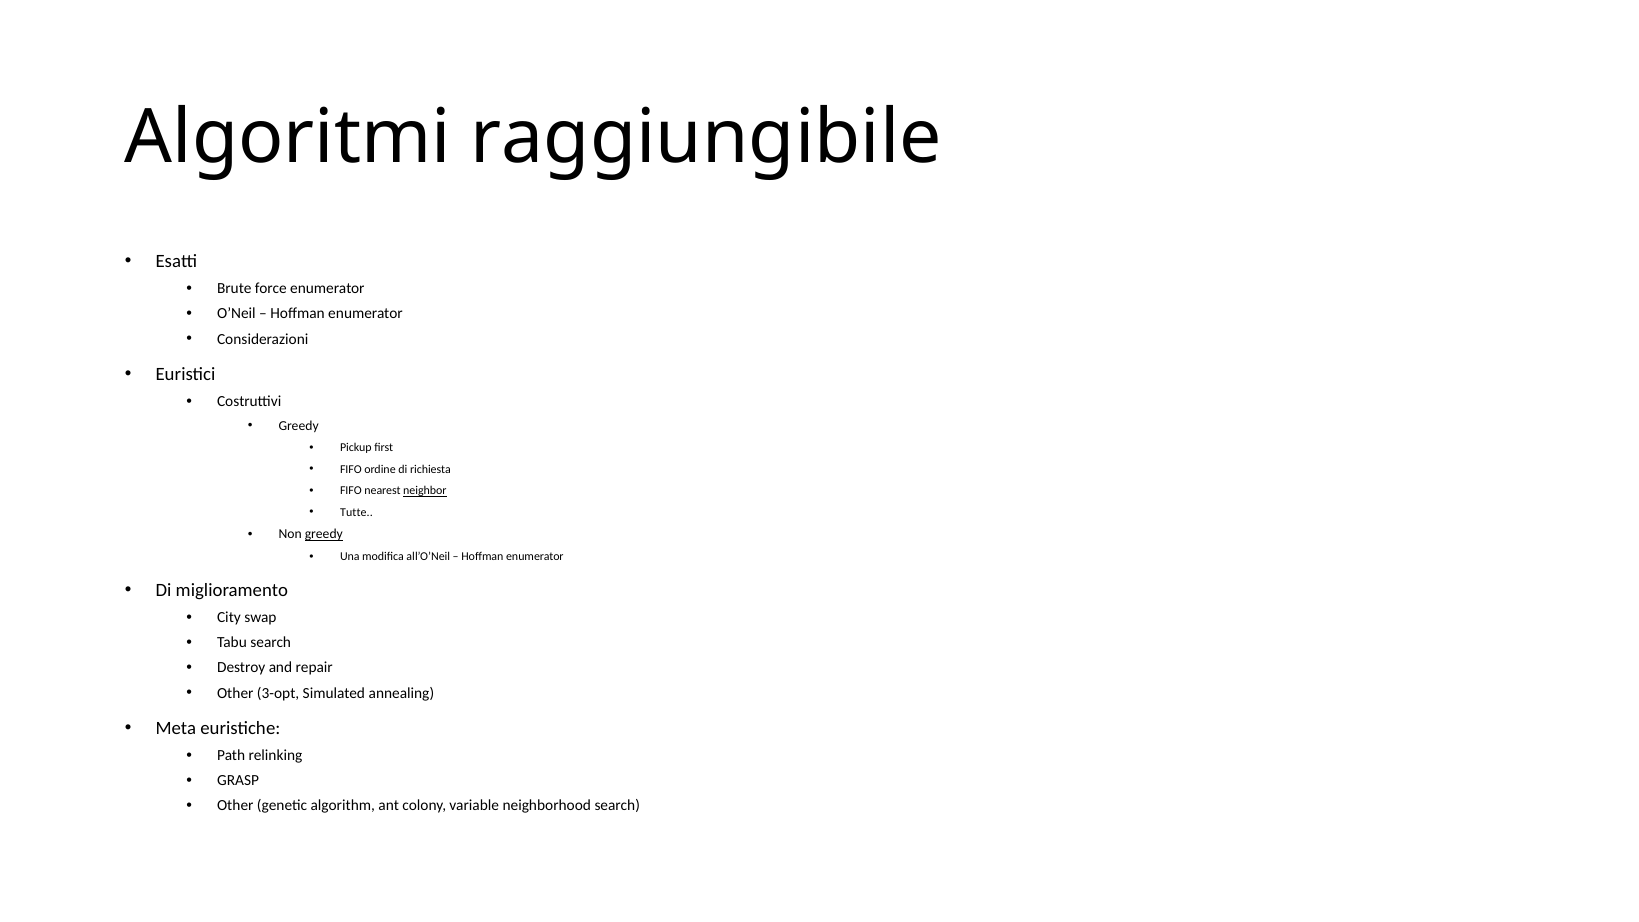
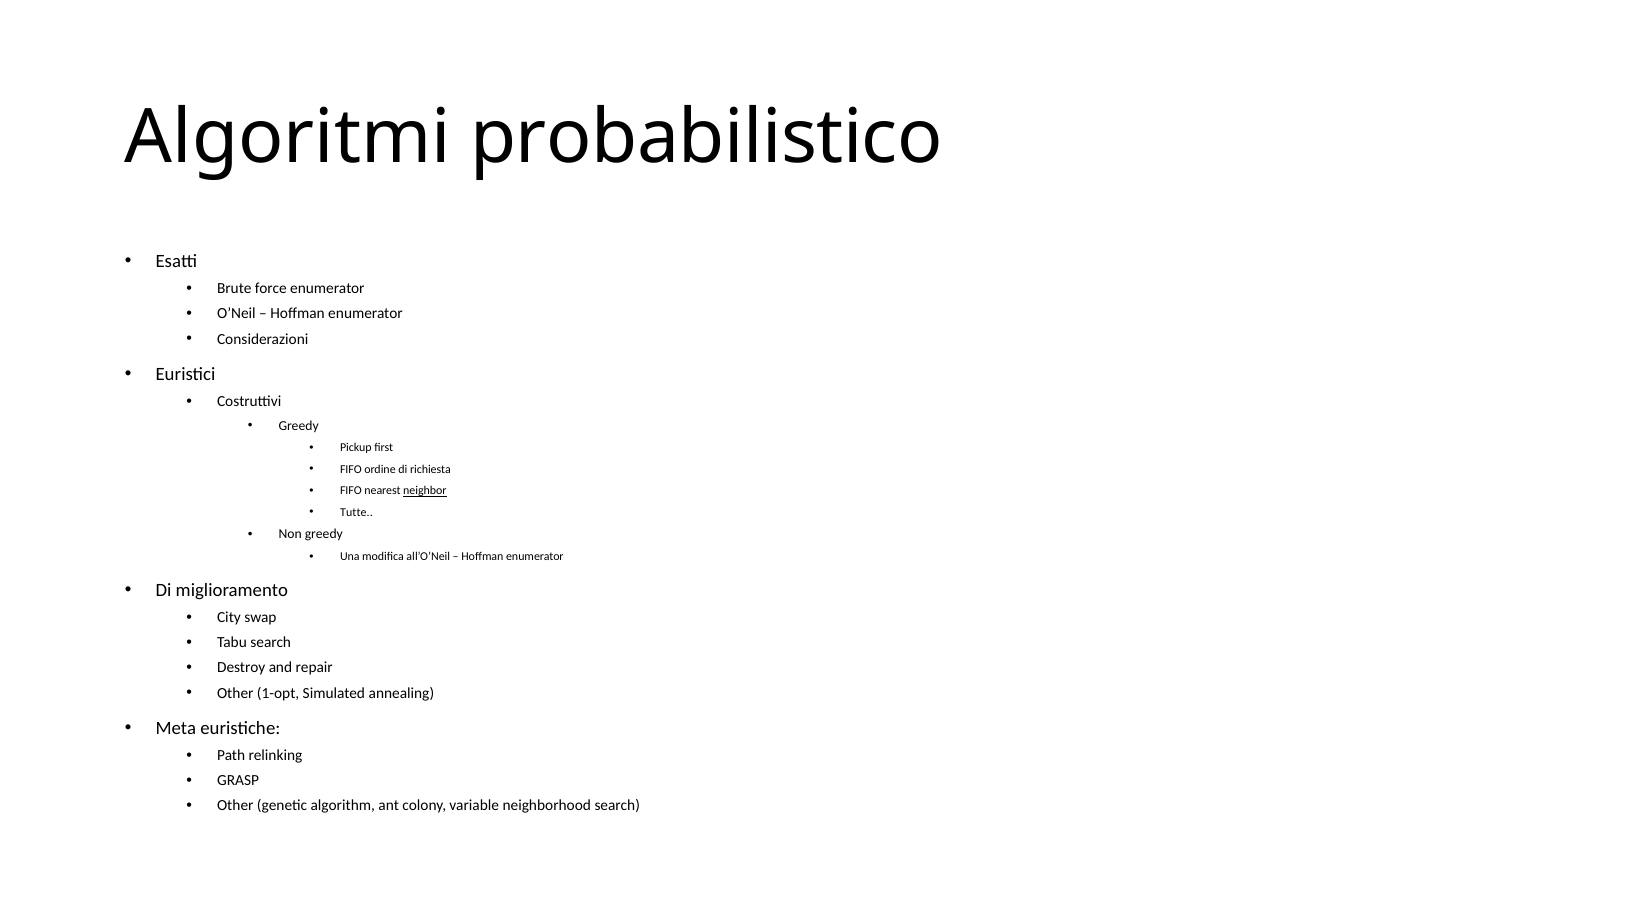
raggiungibile: raggiungibile -> probabilistico (707, 138)
greedy underline: present -> none (324, 534)
3-opt: 3-opt -> 1-opt (278, 693)
